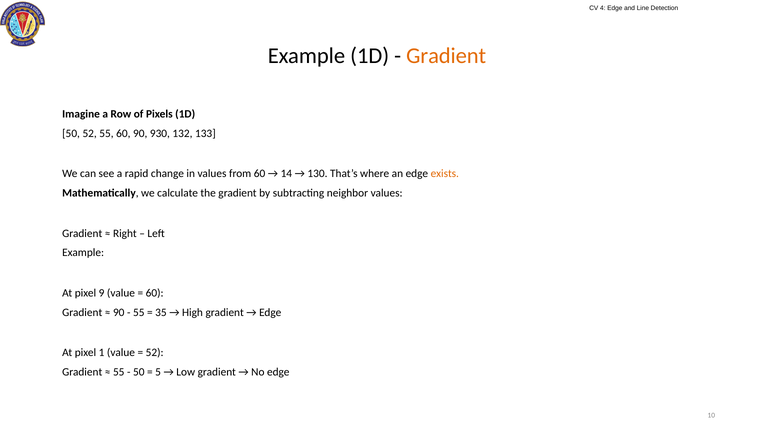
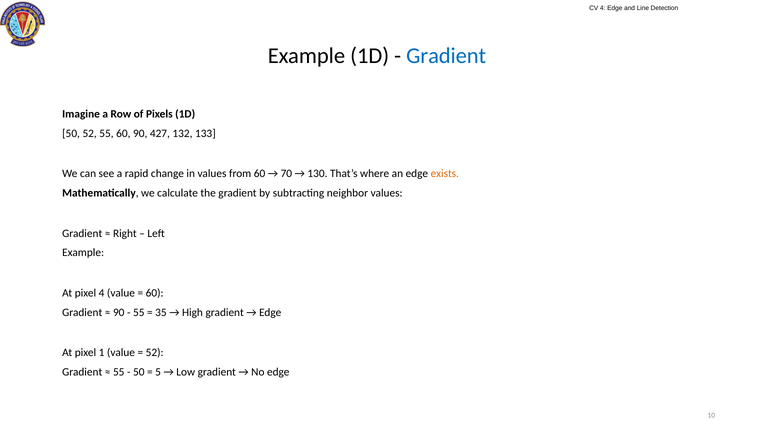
Gradient colour: orange -> blue (446, 56)
930: 930 -> 427 (160, 134)
14: 14 -> 70 (286, 174)
pixel 9: 9 -> 4 (102, 293)
